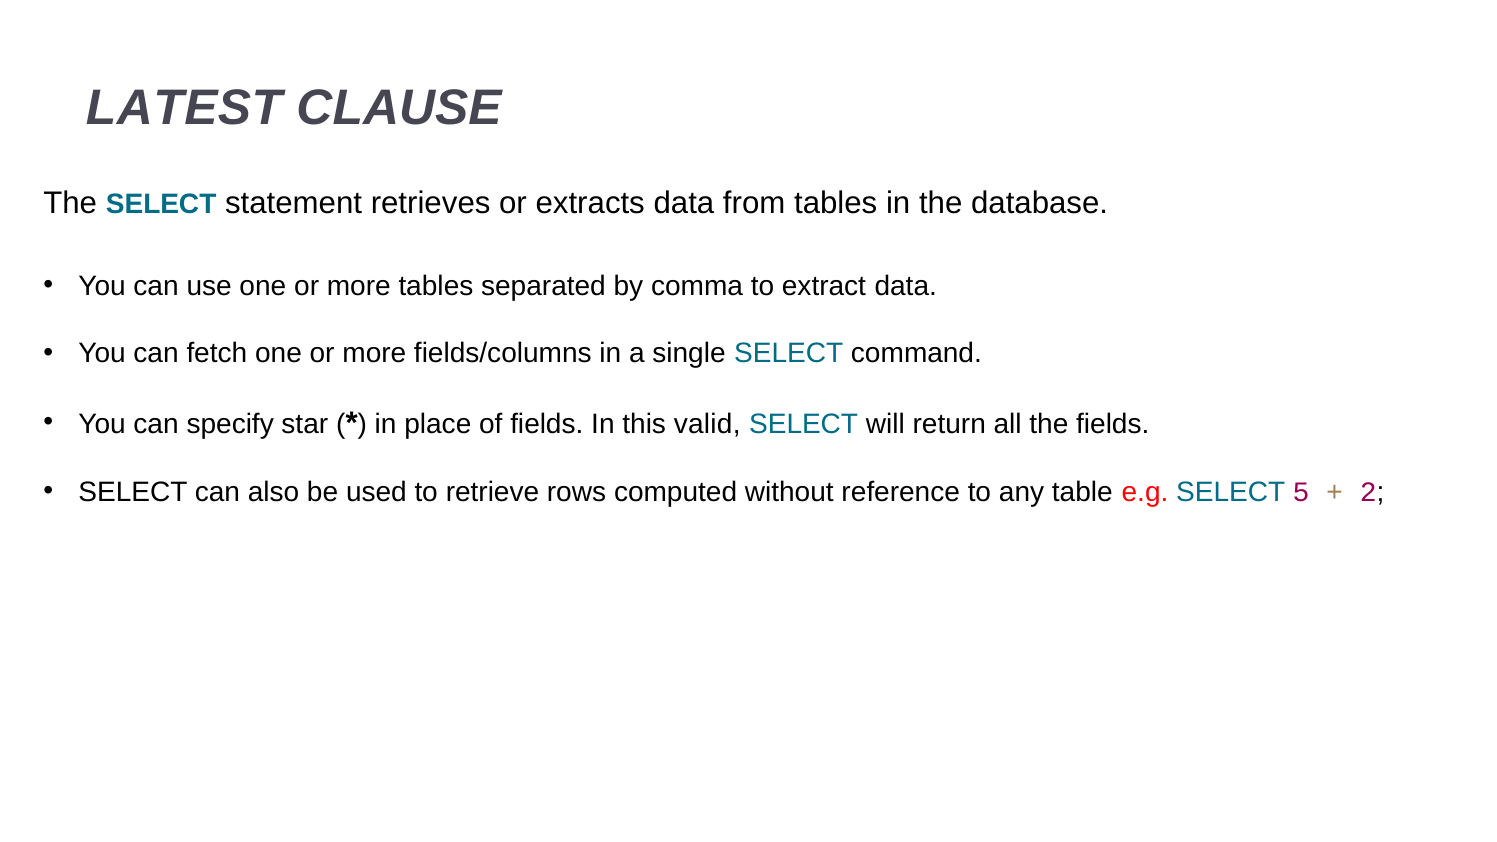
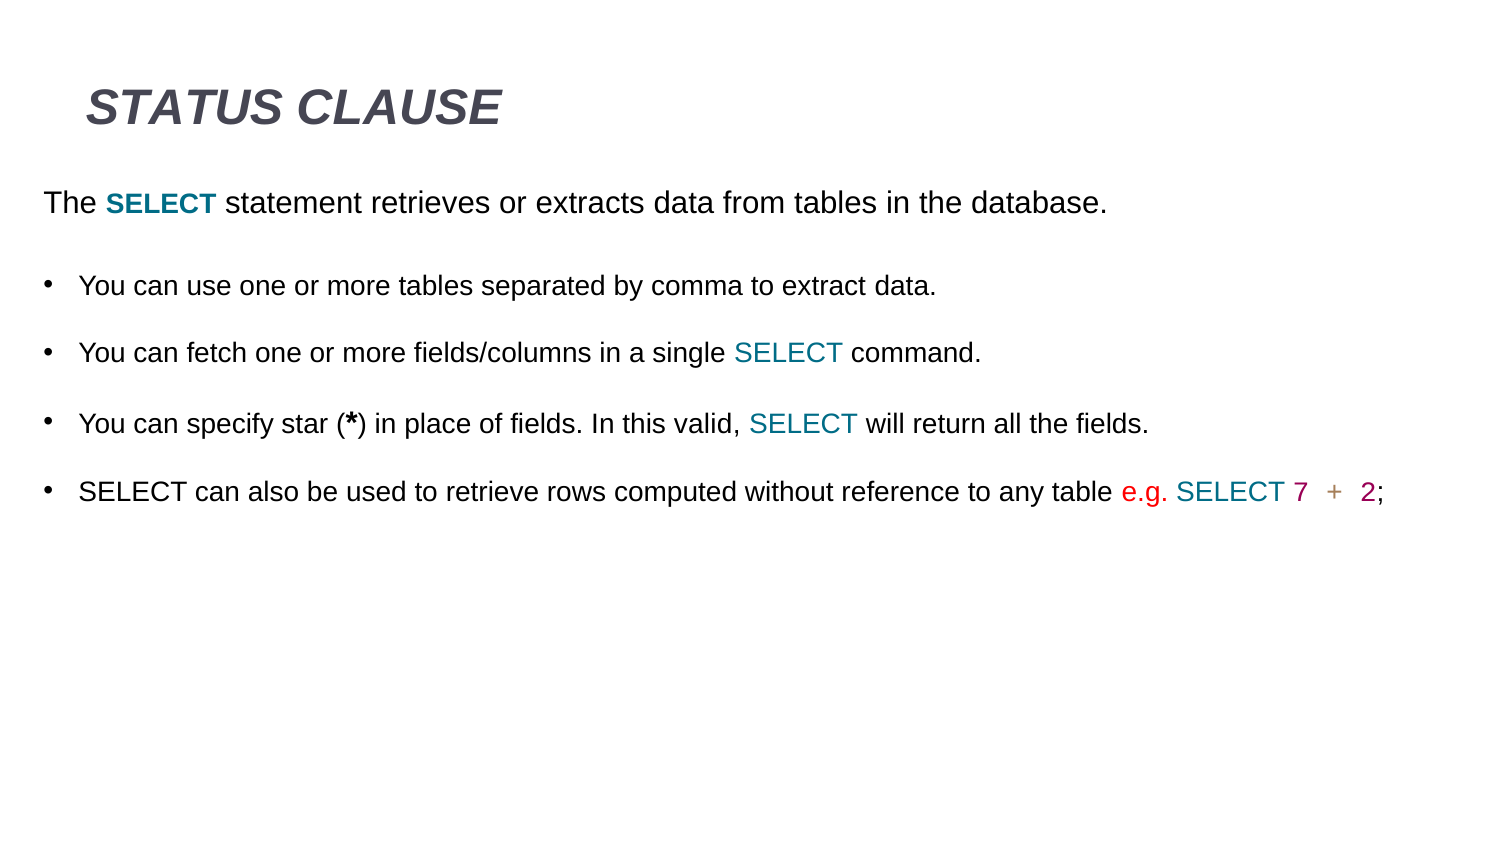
LATEST: LATEST -> STATUS (184, 108)
5: 5 -> 7 (1301, 492)
